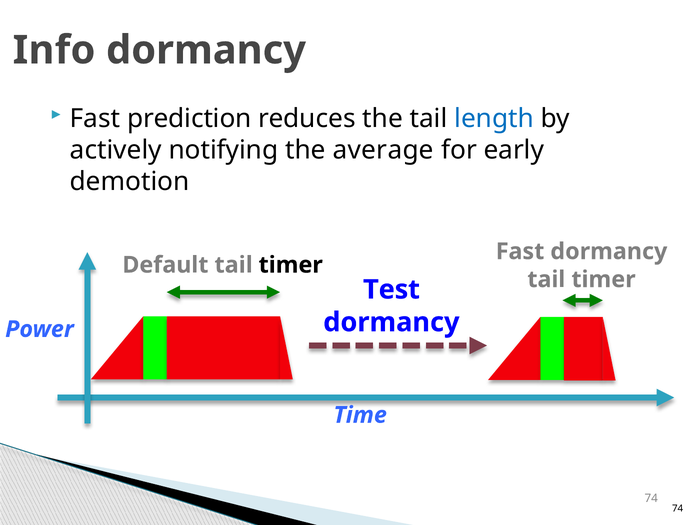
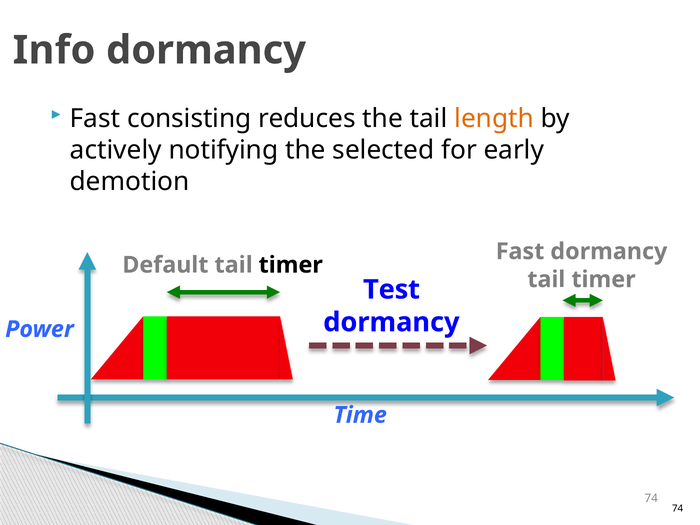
prediction: prediction -> consisting (189, 119)
length colour: blue -> orange (494, 119)
average: average -> selected (383, 150)
